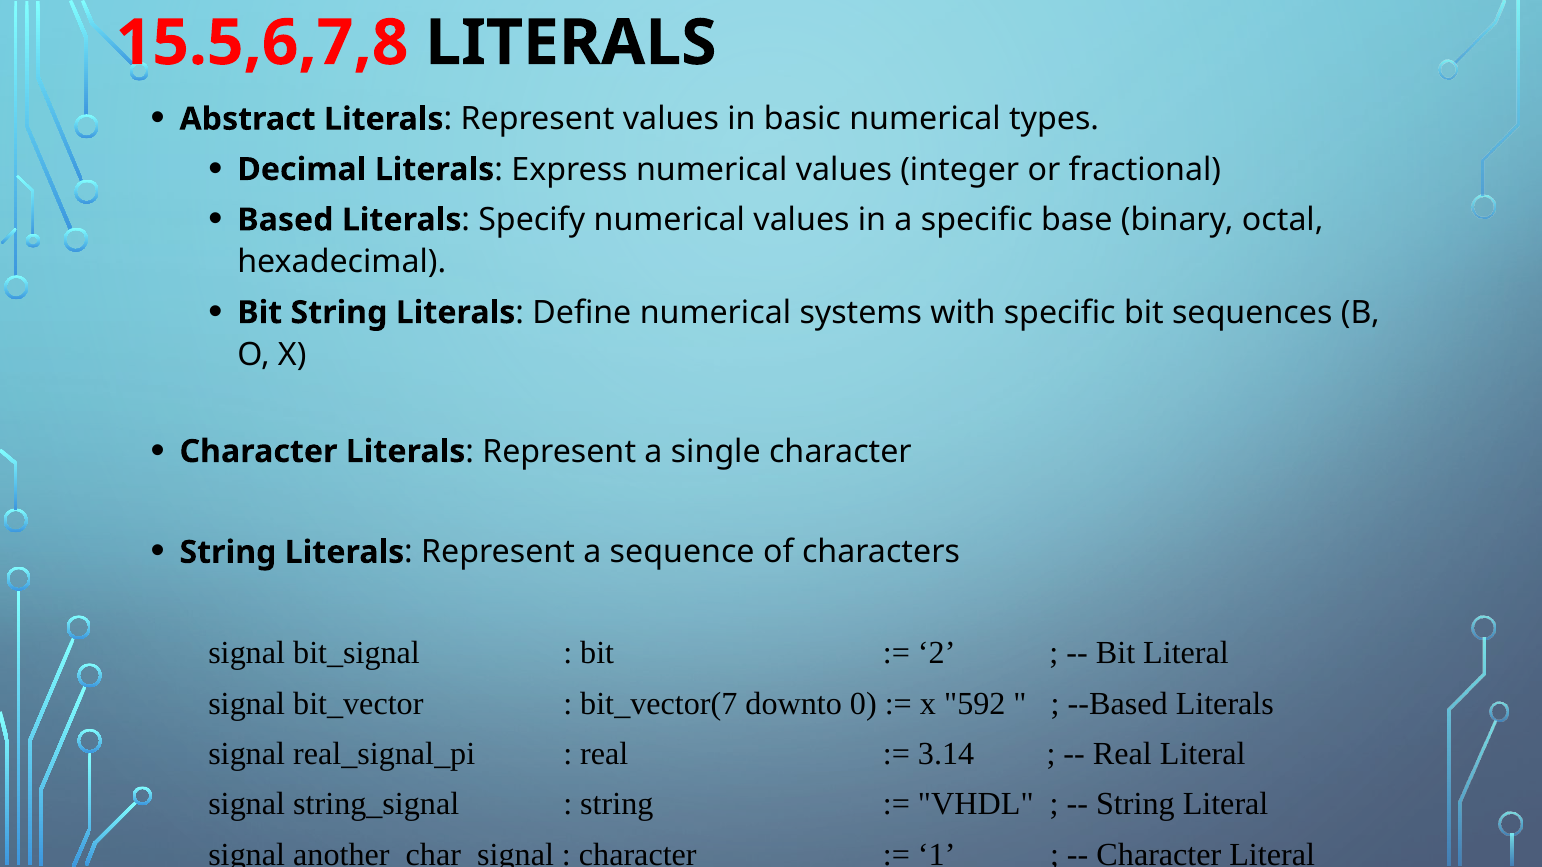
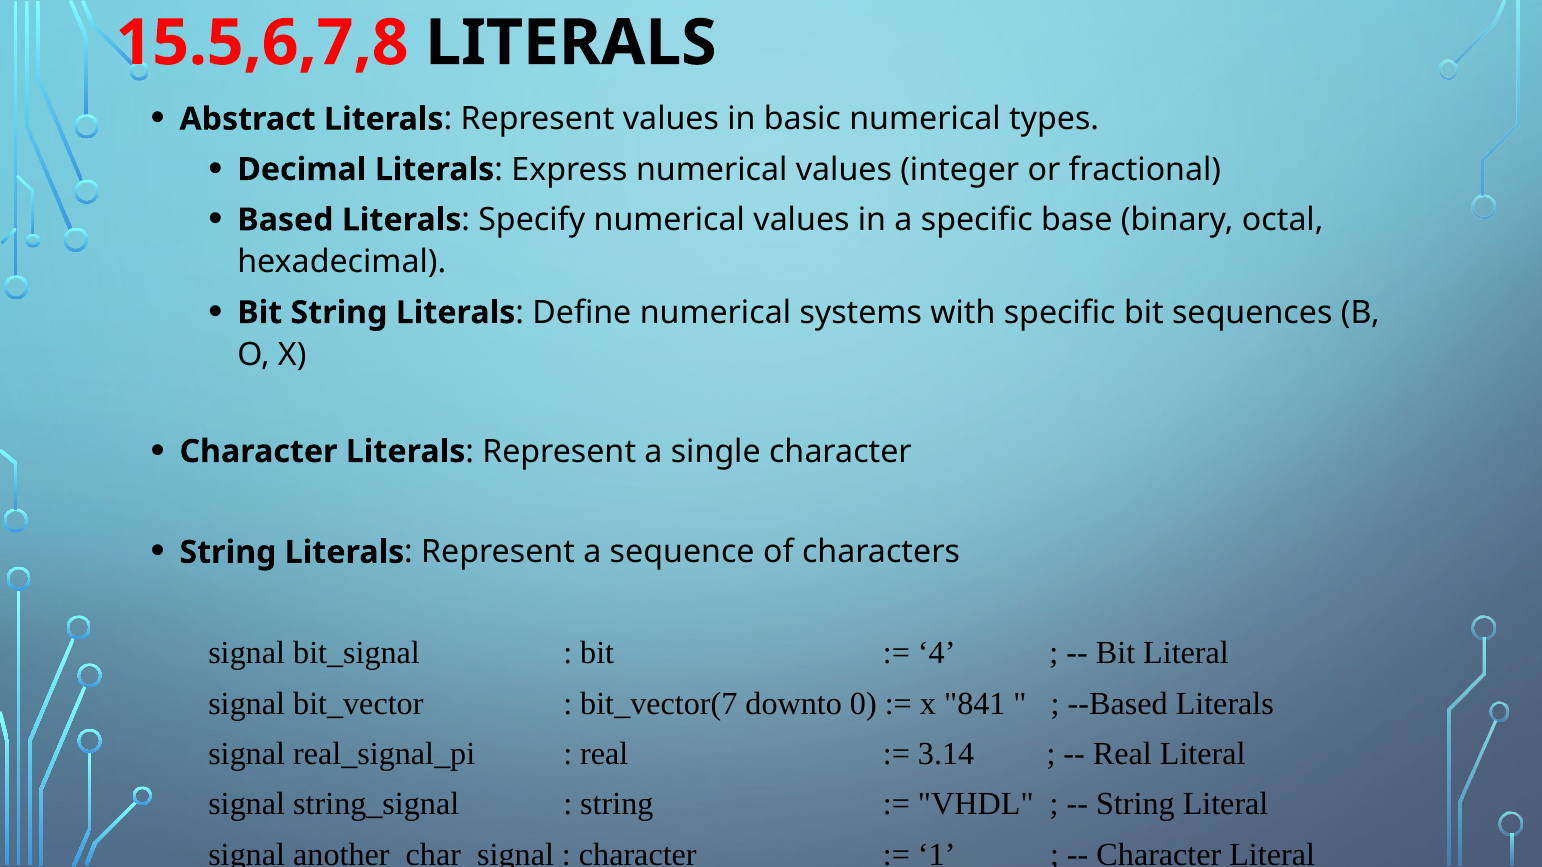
2: 2 -> 4 (937, 653)
592: 592 -> 841 (975, 704)
